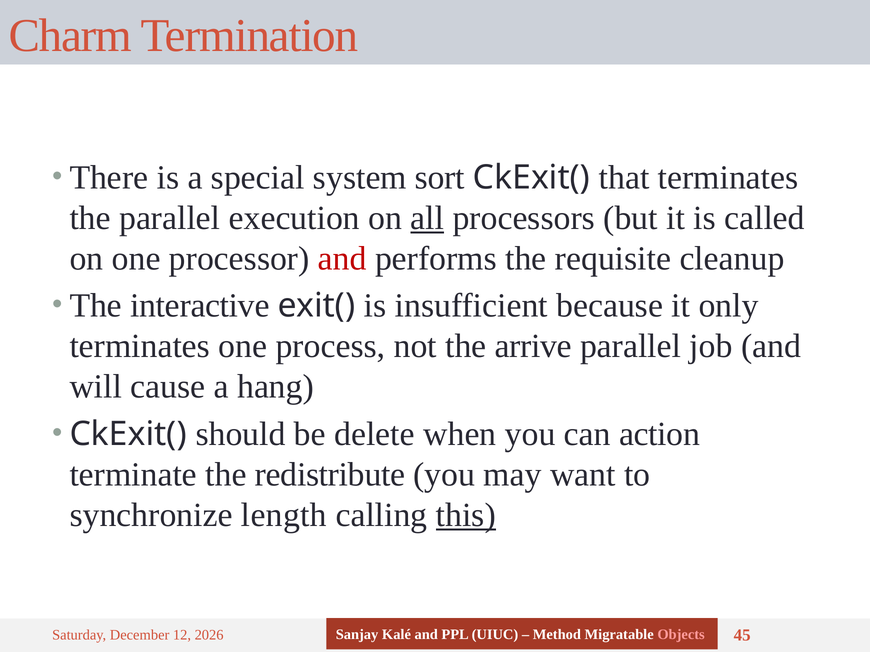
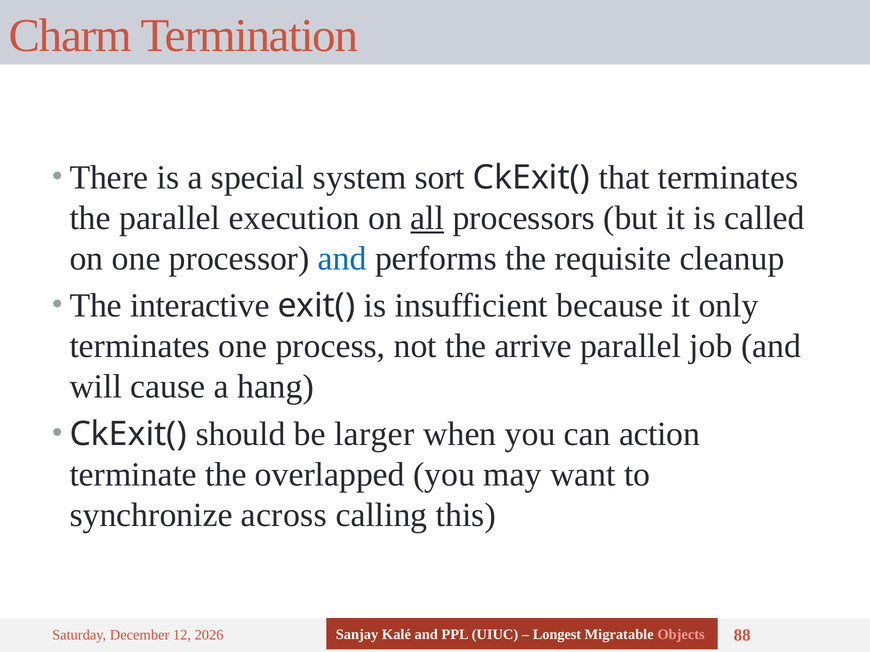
and colour: red -> blue (342, 259)
delete: delete -> larger (374, 434)
redistribute: redistribute -> overlapped (330, 475)
length: length -> across (284, 515)
this underline: present -> none (466, 515)
Method: Method -> Longest (557, 635)
45: 45 -> 88 (742, 636)
